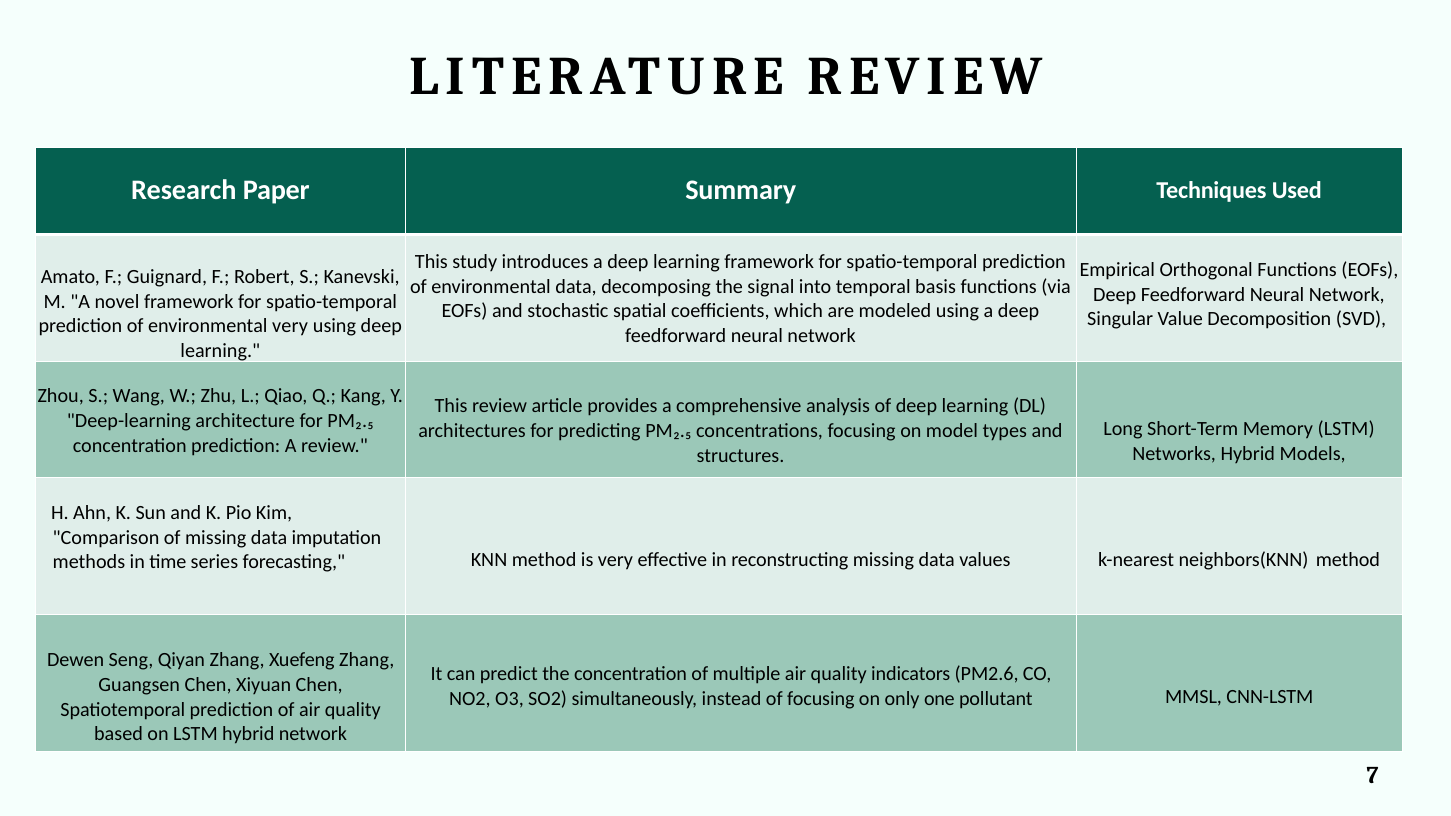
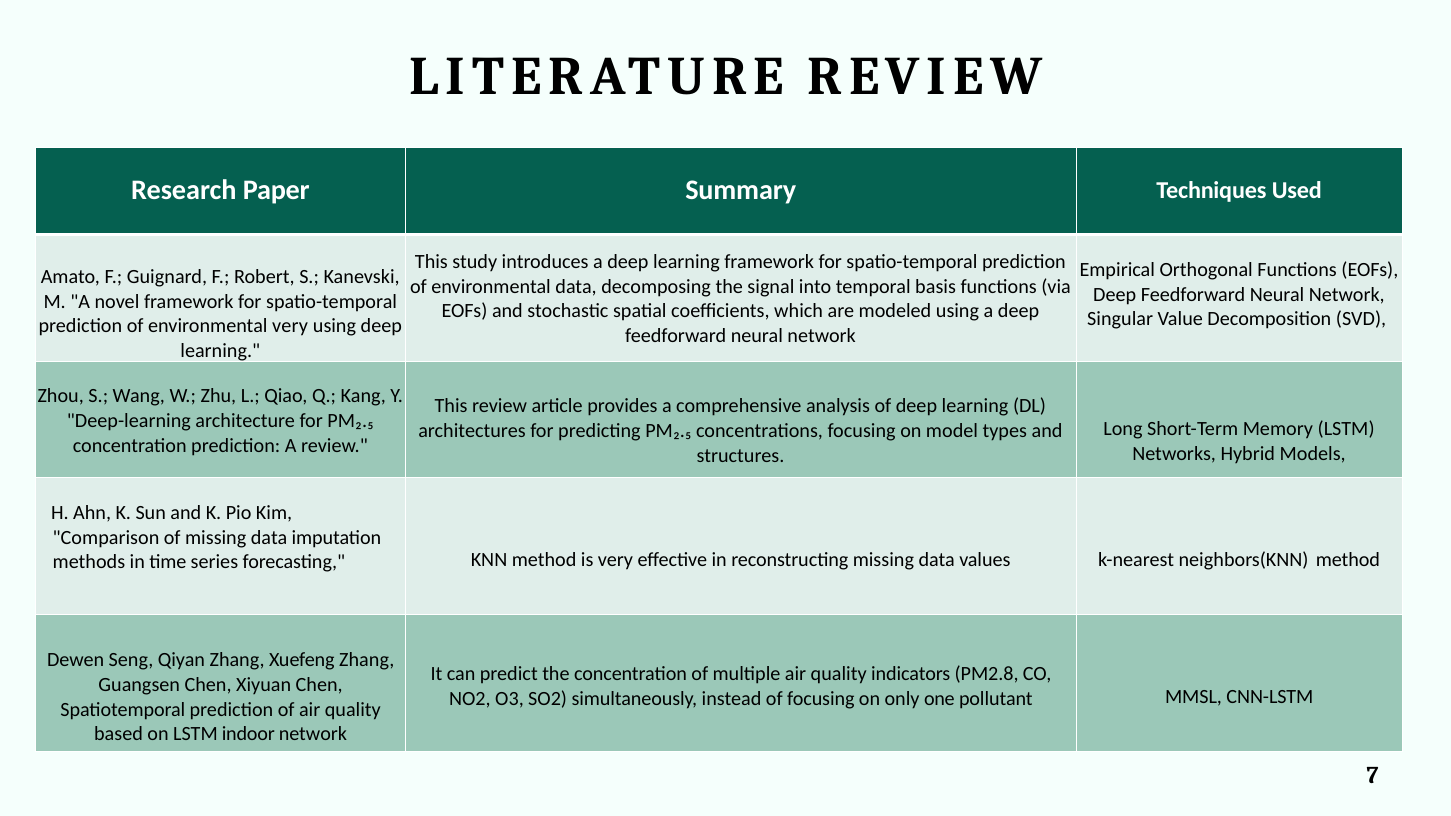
PM2.6: PM2.6 -> PM2.8 (987, 674)
LSTM hybrid: hybrid -> indoor (248, 734)
